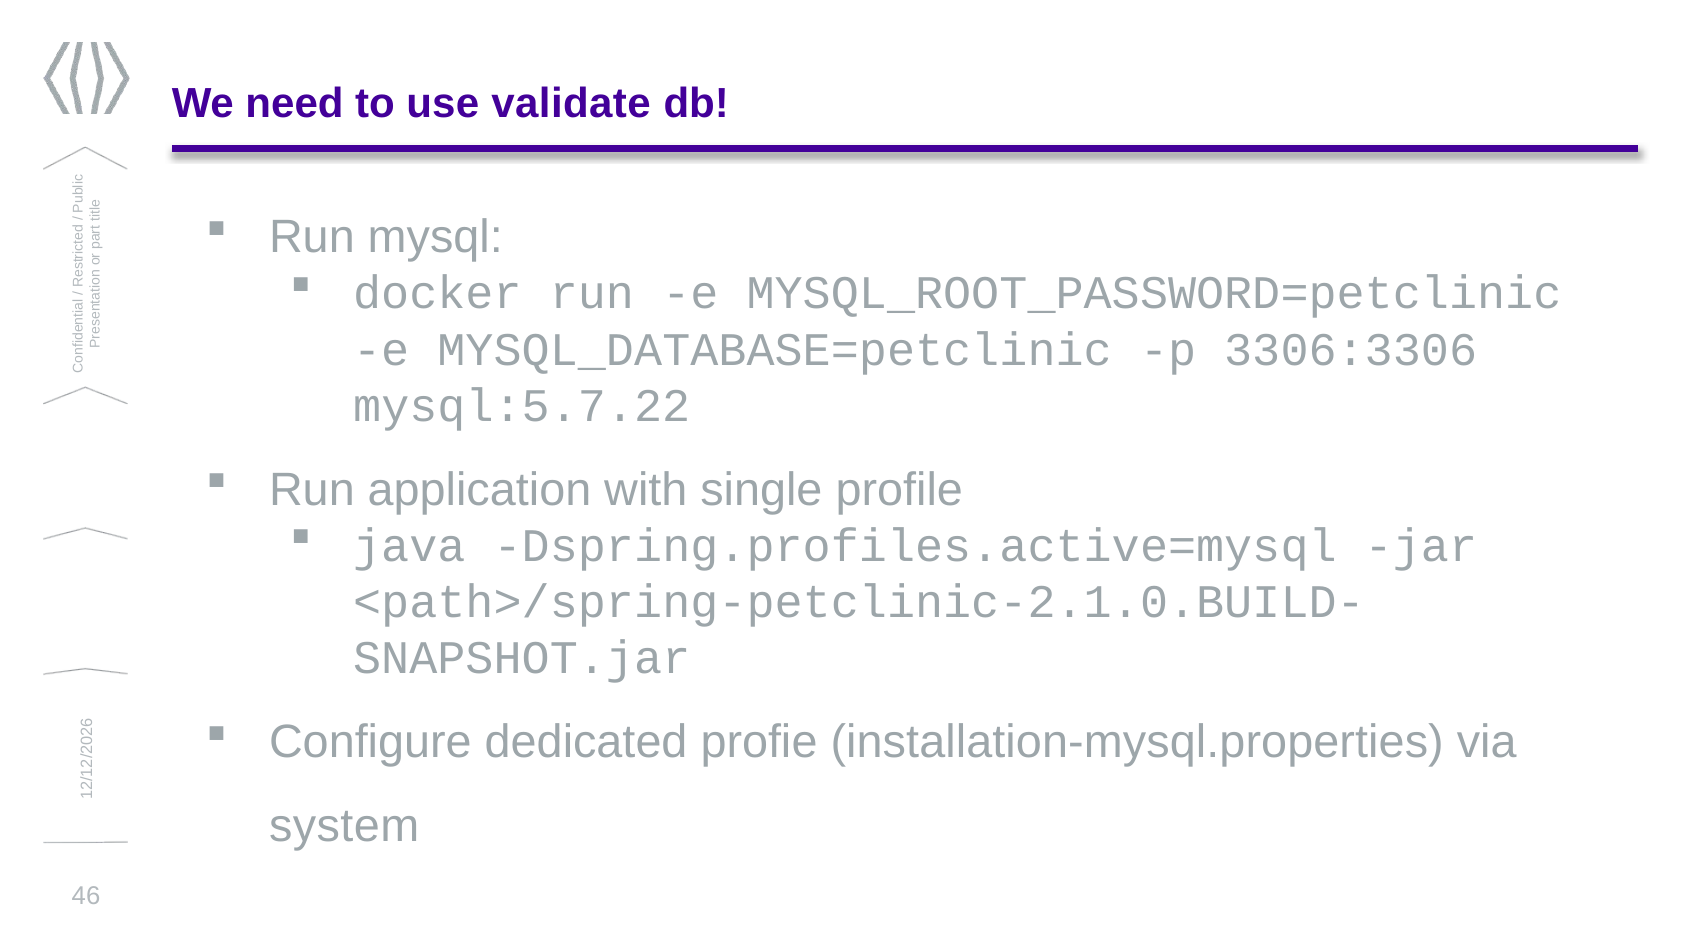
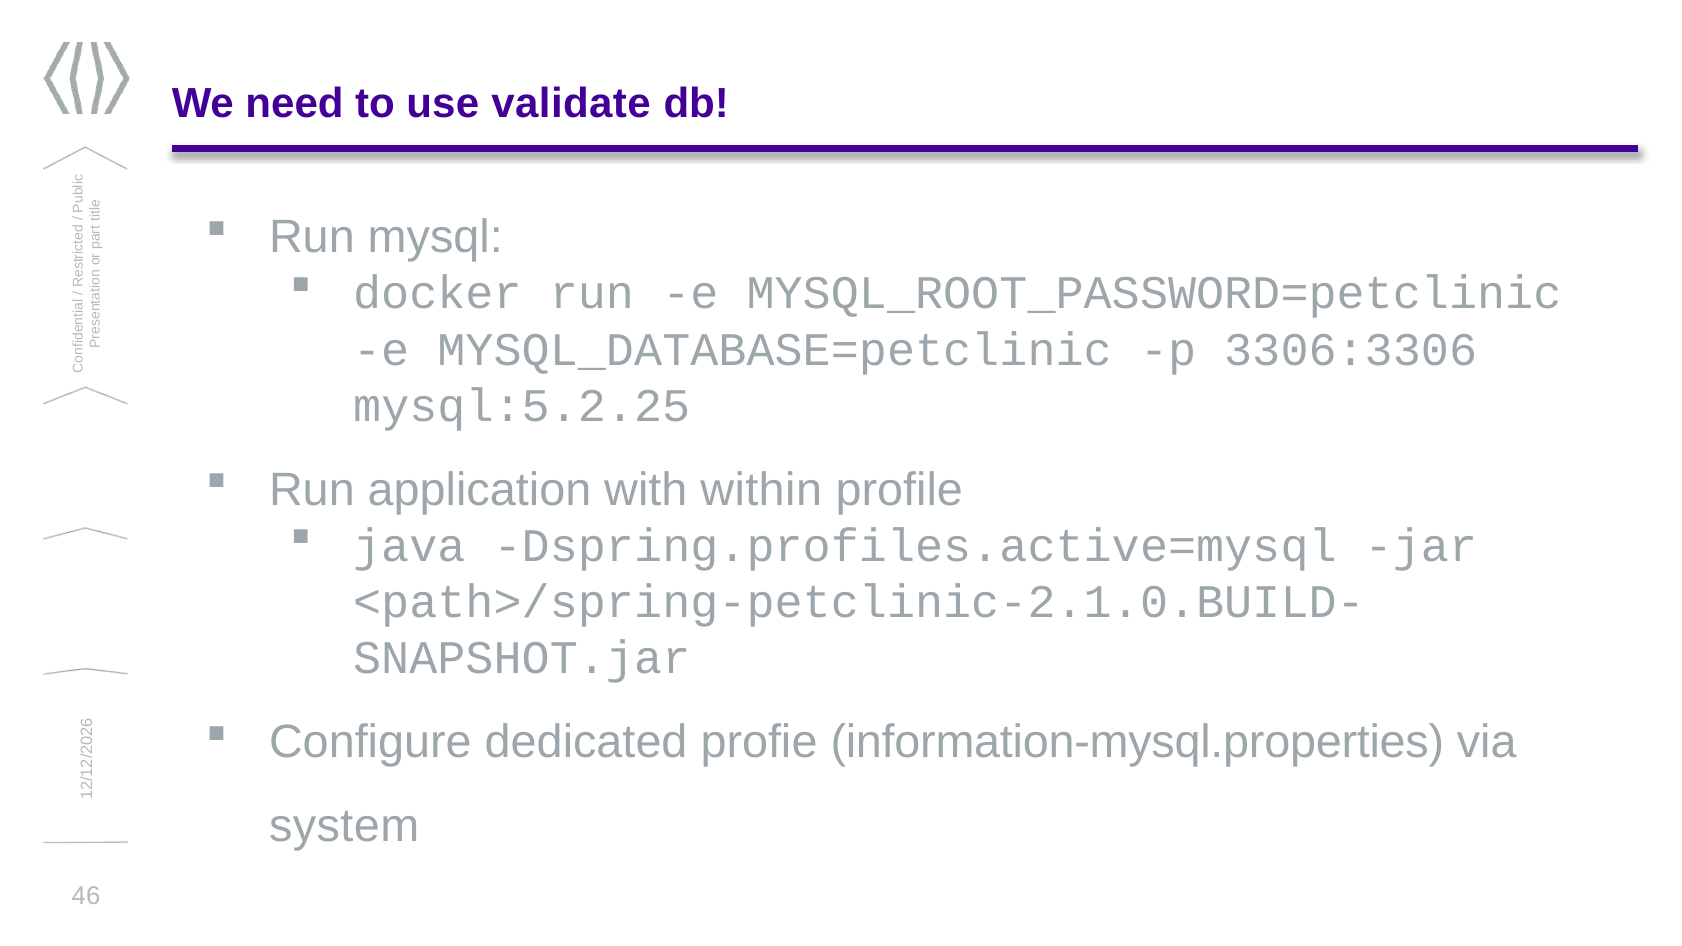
mysql:5.7.22: mysql:5.7.22 -> mysql:5.2.25 (522, 406)
single: single -> within (761, 490)
installation-mysql.properties: installation-mysql.properties -> information-mysql.properties (1137, 742)
